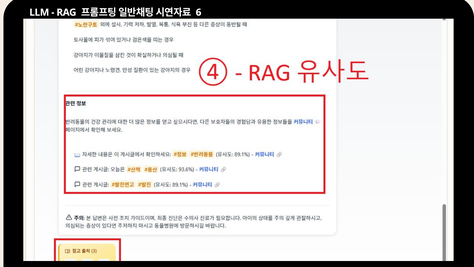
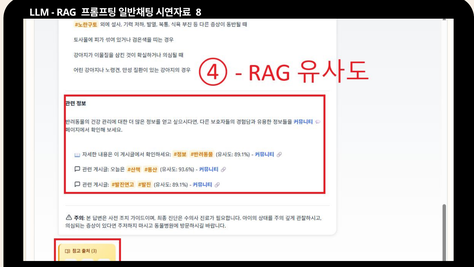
6: 6 -> 8 (199, 12)
